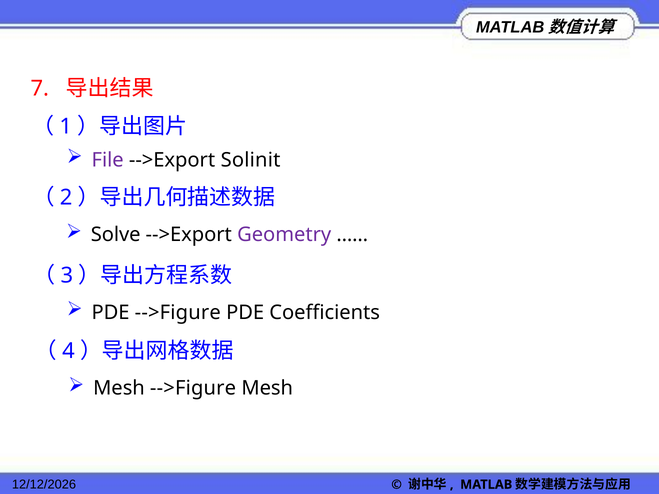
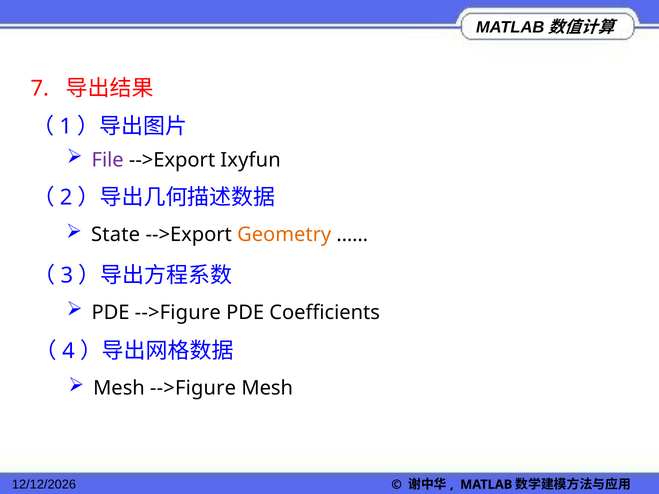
Solinit: Solinit -> Ixyfun (251, 160)
Solve: Solve -> State (116, 235)
Geometry colour: purple -> orange (284, 235)
